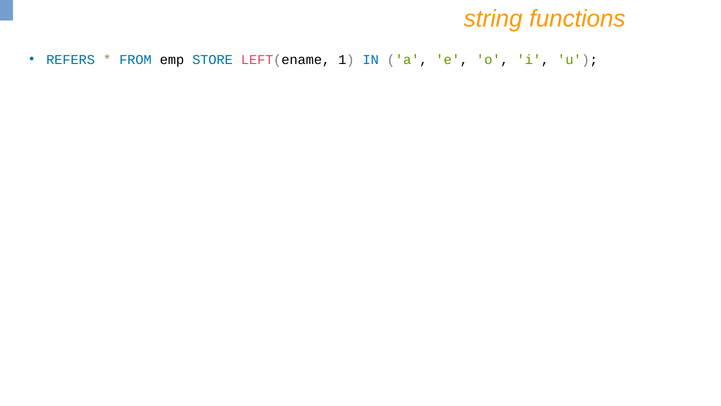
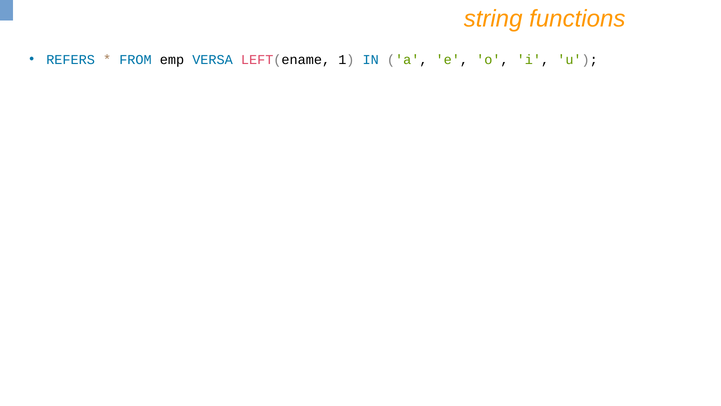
STORE: STORE -> VERSA (213, 60)
